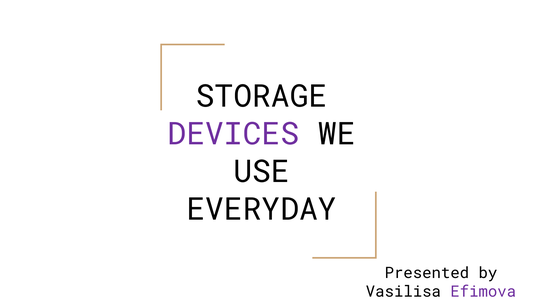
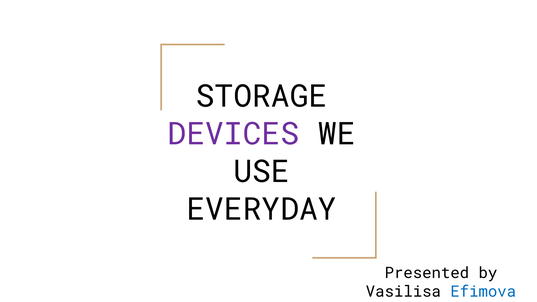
Efimova colour: purple -> blue (483, 292)
